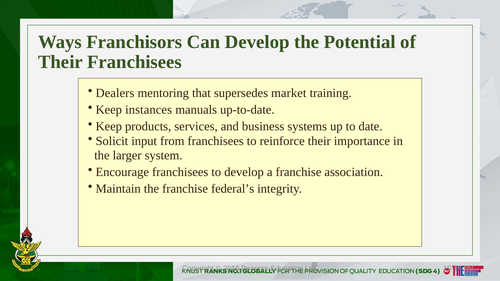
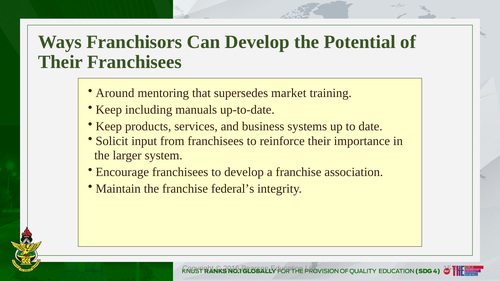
Dealers: Dealers -> Around (115, 93)
instances: instances -> including (149, 110)
